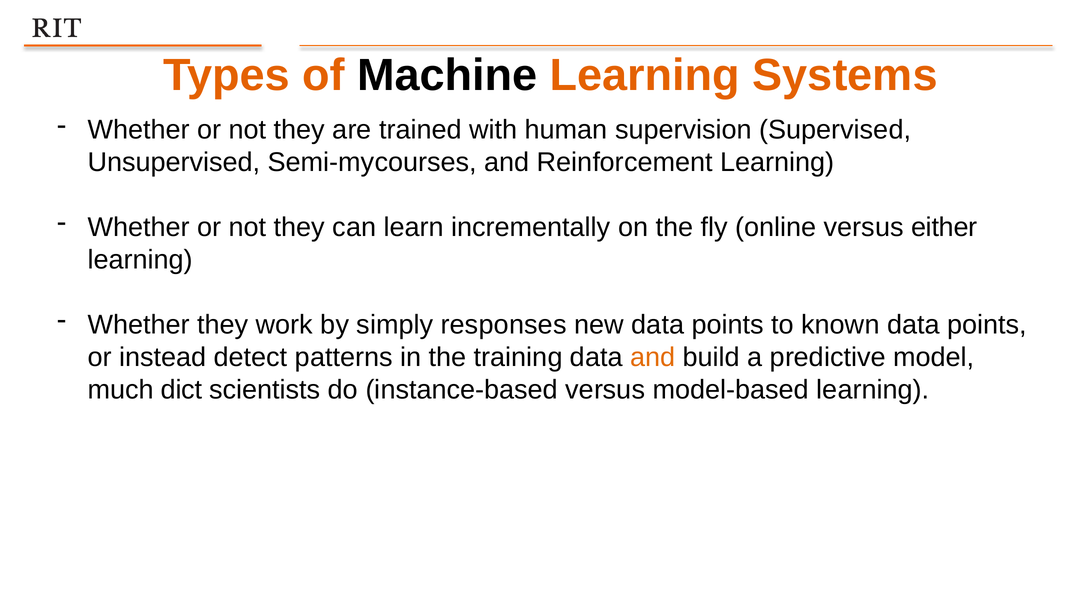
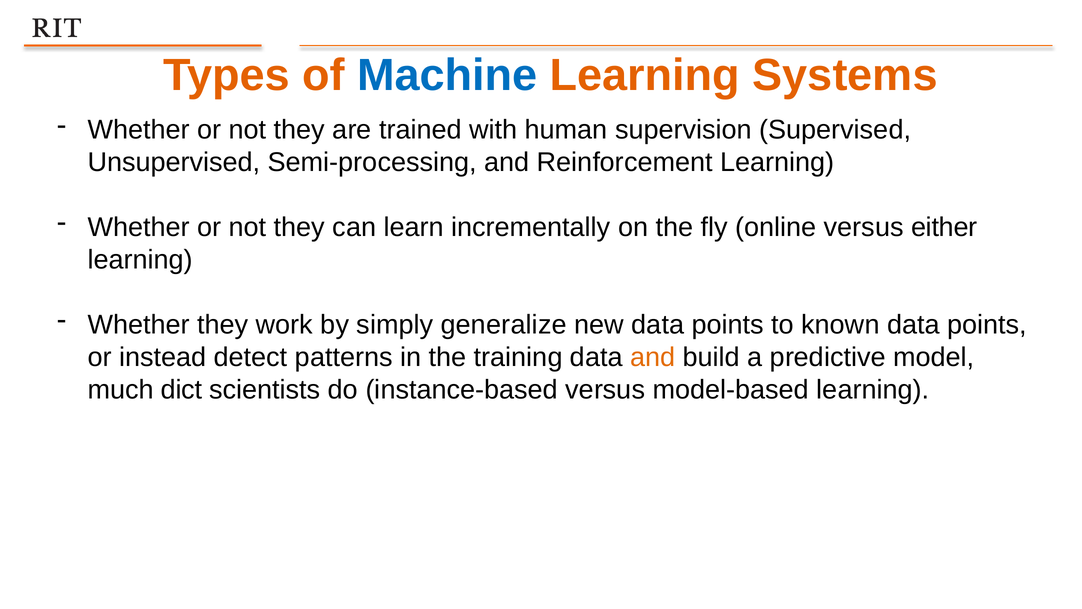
Machine colour: black -> blue (447, 75)
Semi-mycourses: Semi-mycourses -> Semi-processing (372, 162)
responses: responses -> generalize (504, 325)
